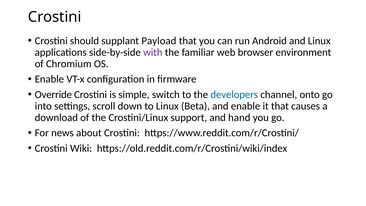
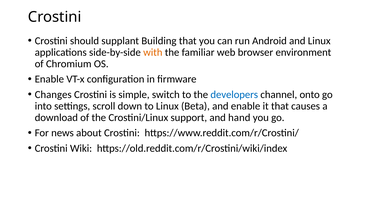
Payload: Payload -> Building (159, 41)
with colour: purple -> orange (153, 52)
Override: Override -> Changes (53, 94)
